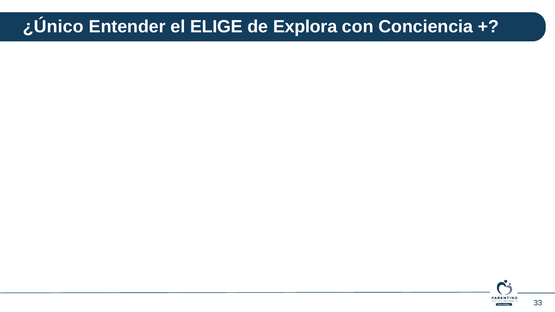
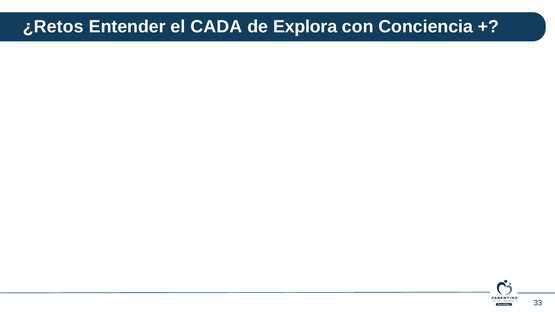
¿Único: ¿Único -> ¿Retos (53, 27)
ELIGE: ELIGE -> CADA (216, 27)
